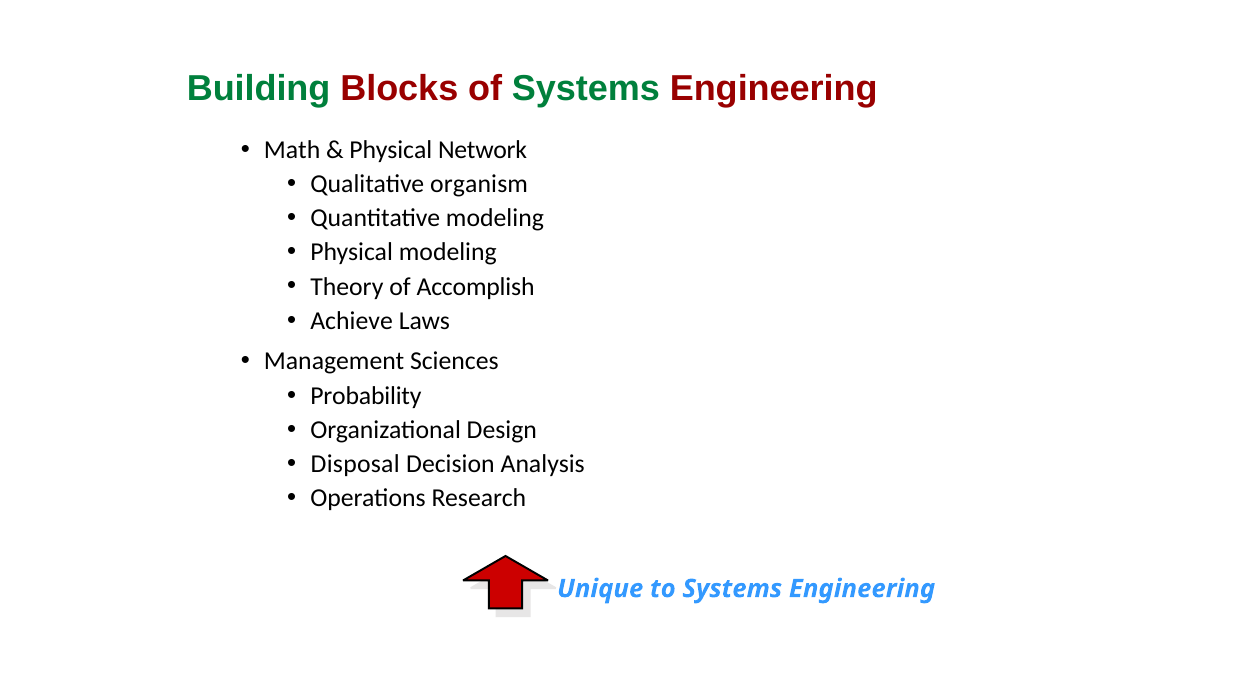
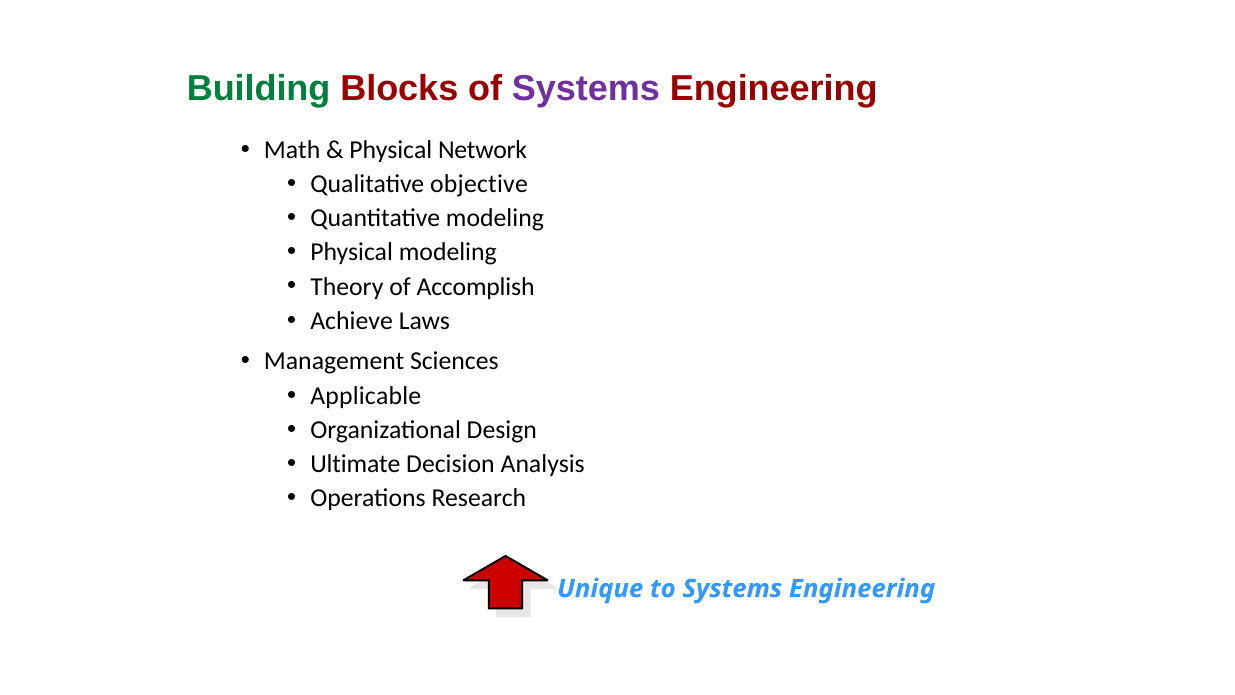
Systems colour: green -> purple (586, 89)
organism: organism -> objective (479, 184)
Probability: Probability -> Applicable (366, 395)
Disposal: Disposal -> Ultimate (355, 464)
